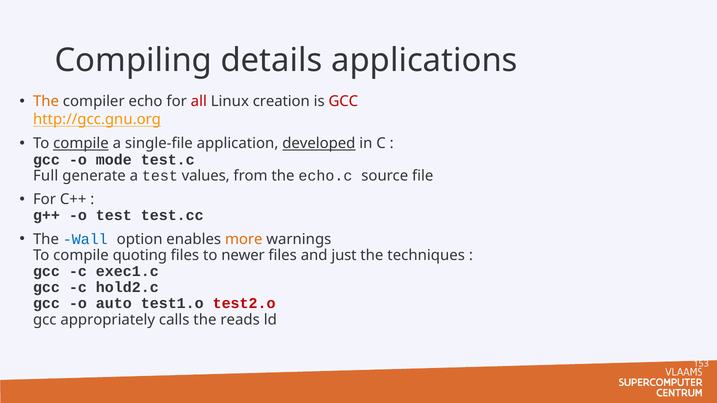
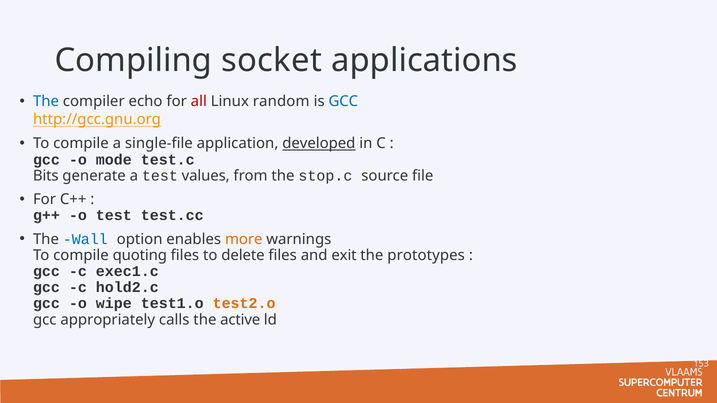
details: details -> socket (272, 60)
The colour: orange -> blue (46, 102)
creation: creation -> random (281, 102)
GCC colour: red -> blue (343, 102)
compile underline: present -> none (81, 144)
Full: Full -> Bits (46, 176)
echo.c: echo.c -> stop.c (325, 176)
newer: newer -> delete (243, 255)
just: just -> exit (344, 255)
techniques: techniques -> prototypes (426, 255)
auto: auto -> wipe (114, 304)
test2.o colour: red -> orange (244, 304)
reads: reads -> active (240, 320)
